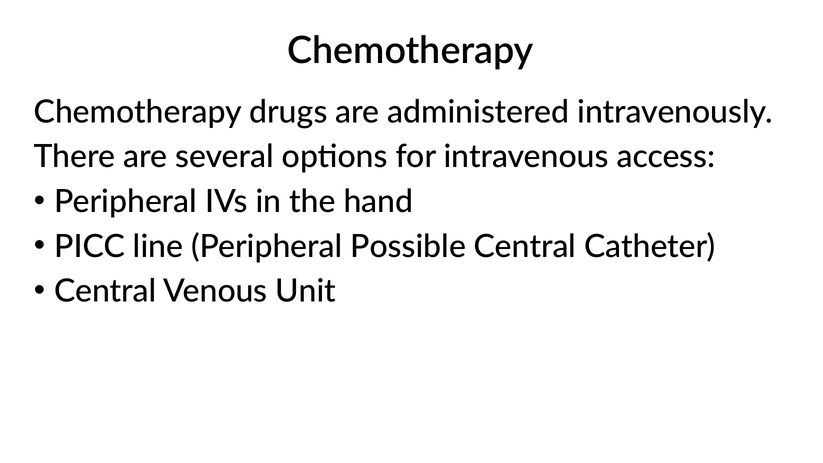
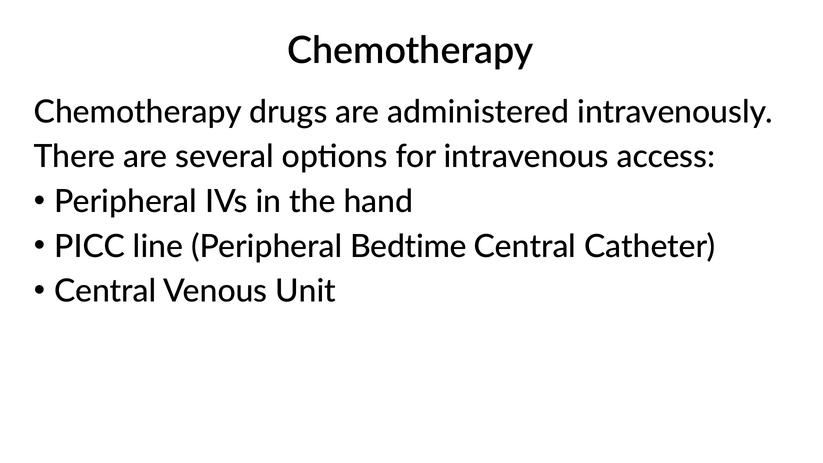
Possible: Possible -> Bedtime (408, 247)
